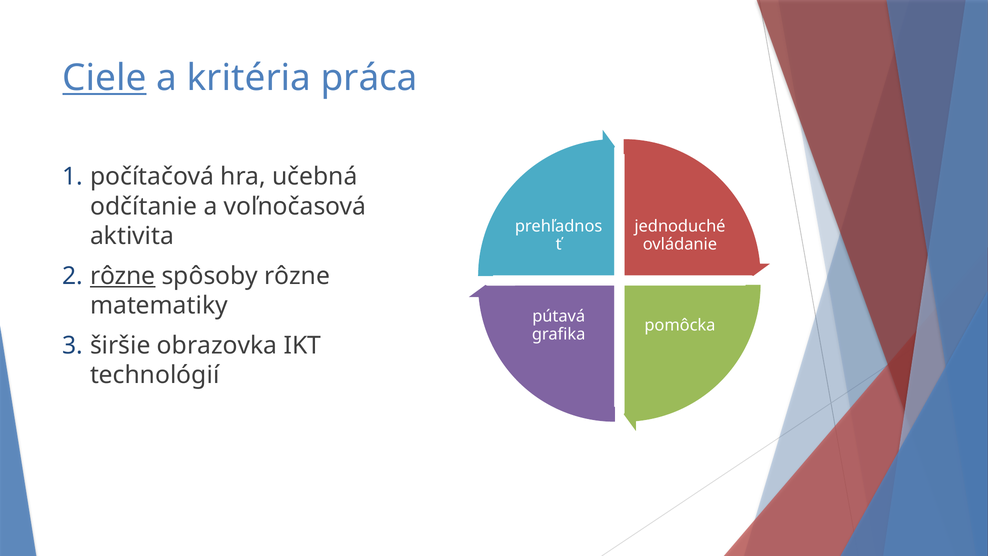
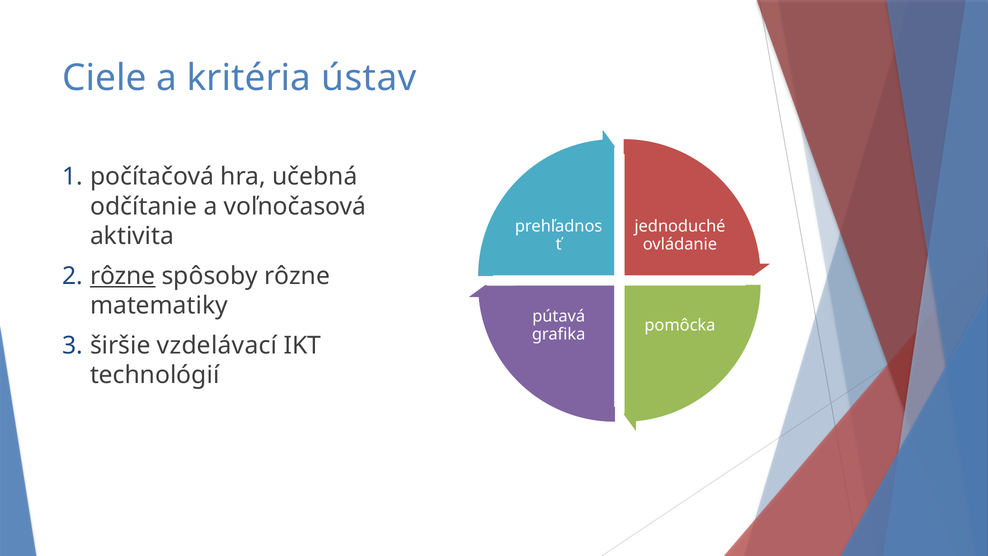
Ciele underline: present -> none (104, 78)
práca: práca -> ústav (369, 78)
obrazovka: obrazovka -> vzdelávací (217, 345)
